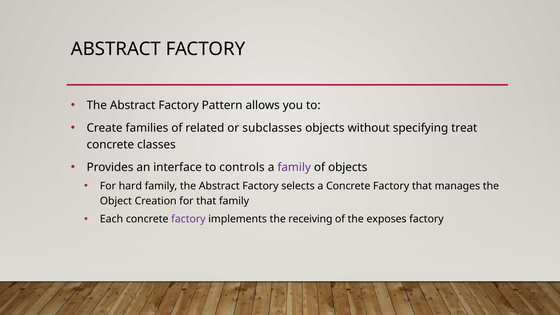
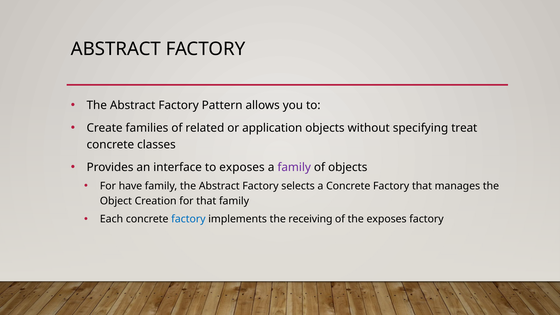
subclasses: subclasses -> application (272, 128)
to controls: controls -> exposes (242, 167)
hard: hard -> have (130, 186)
factory colour: purple -> blue (188, 219)
